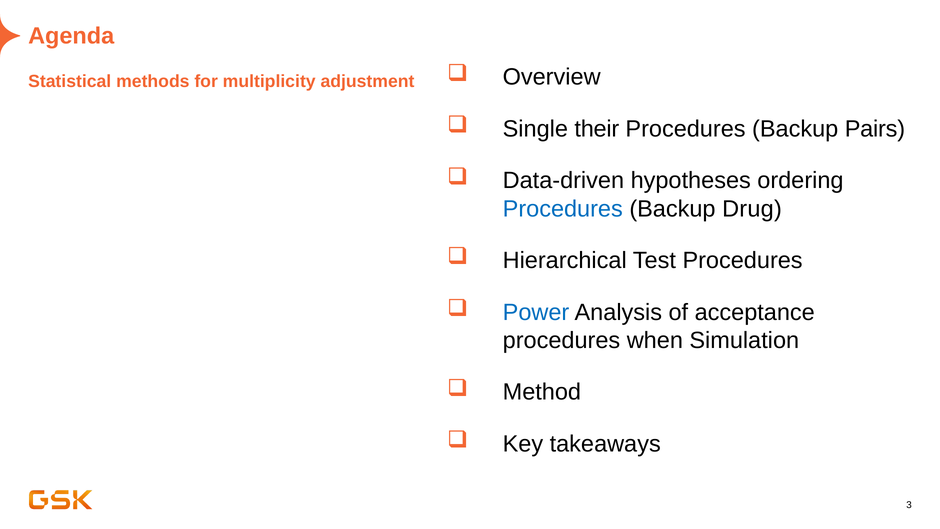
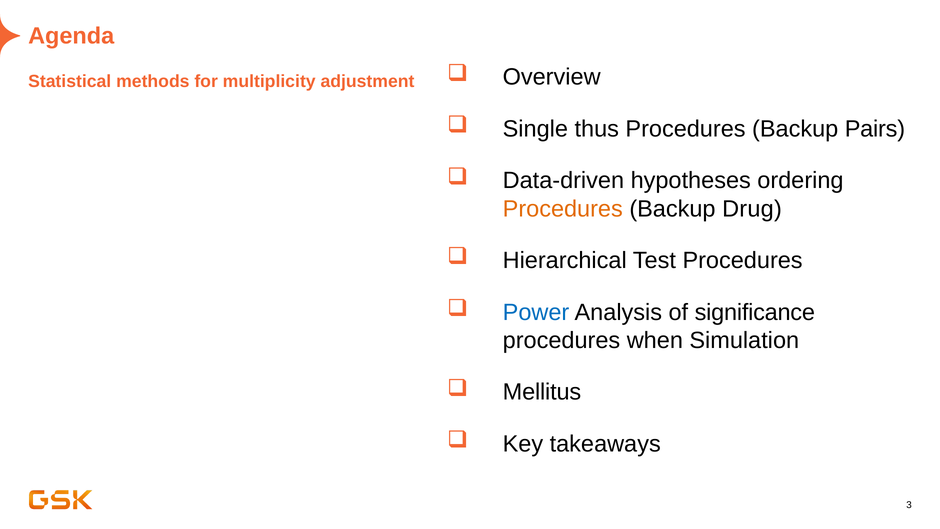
their: their -> thus (597, 129)
Procedures colour: blue -> orange (563, 209)
acceptance: acceptance -> significance (755, 312)
Method: Method -> Mellitus (542, 392)
